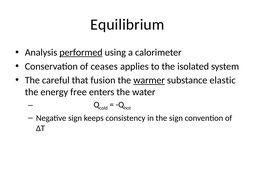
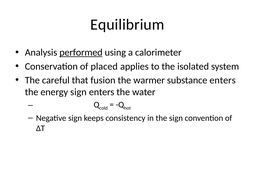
ceases: ceases -> placed (104, 66)
warmer underline: present -> none (149, 80)
substance elastic: elastic -> enters (223, 80)
energy free: free -> sign (78, 92)
